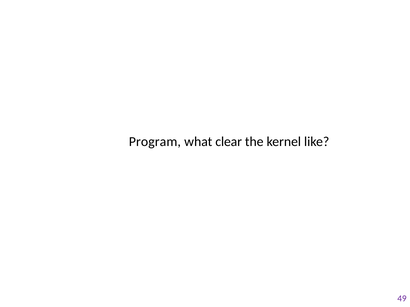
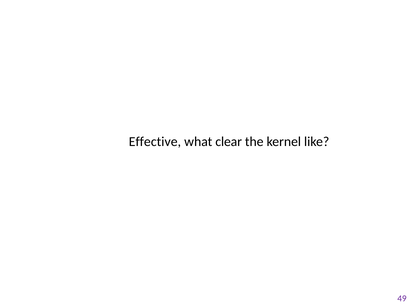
Program: Program -> Effective (155, 142)
